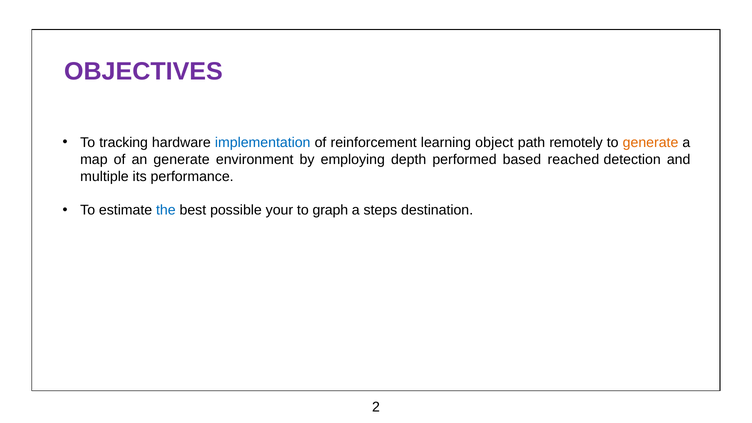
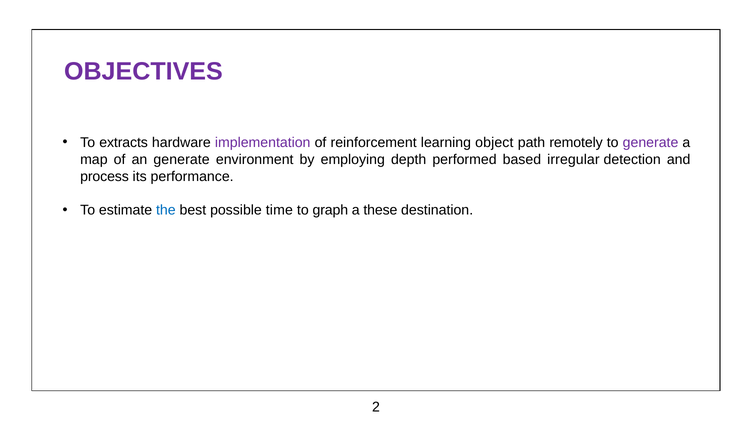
tracking: tracking -> extracts (124, 143)
implementation colour: blue -> purple (263, 143)
generate colour: orange -> purple (651, 143)
reached: reached -> irregular (573, 159)
multiple: multiple -> process (105, 176)
your: your -> time (279, 210)
steps: steps -> these (380, 210)
